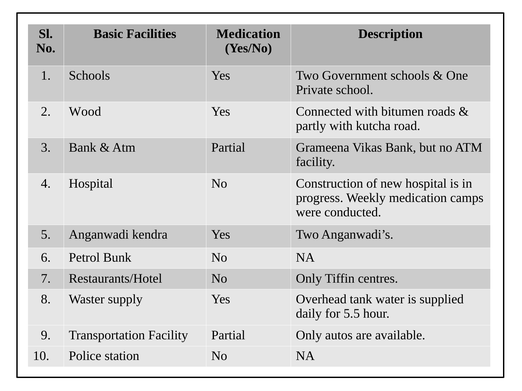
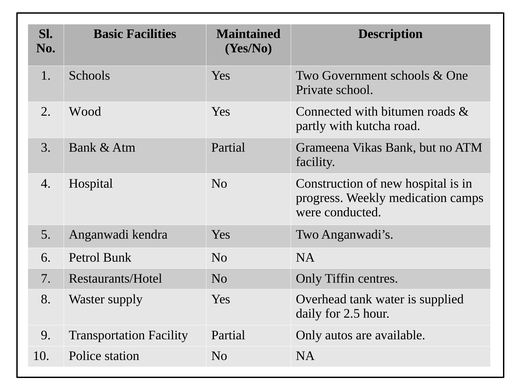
Facilities Medication: Medication -> Maintained (248, 34)
5.5: 5.5 -> 2.5 (352, 314)
